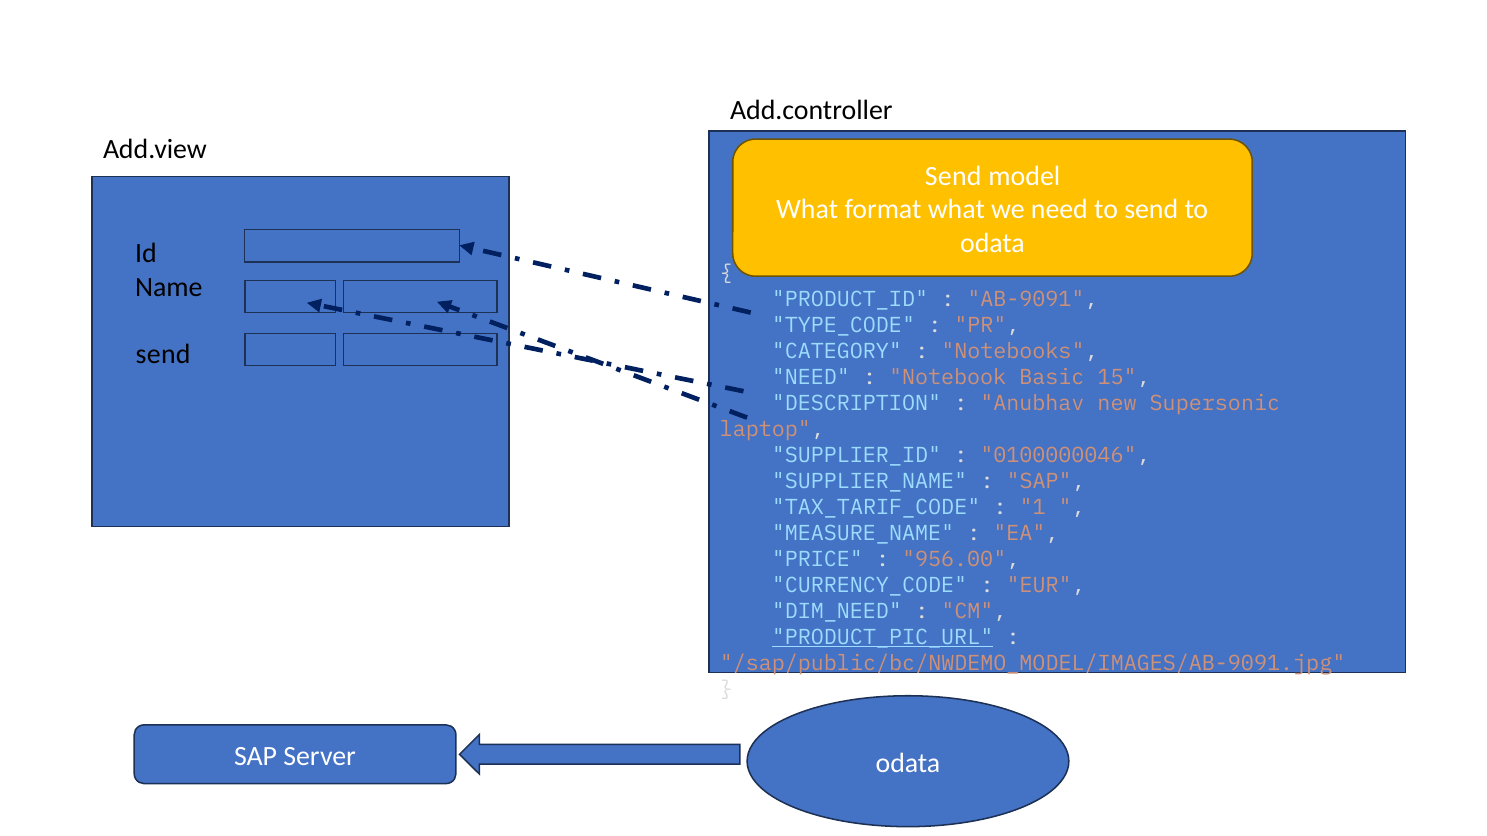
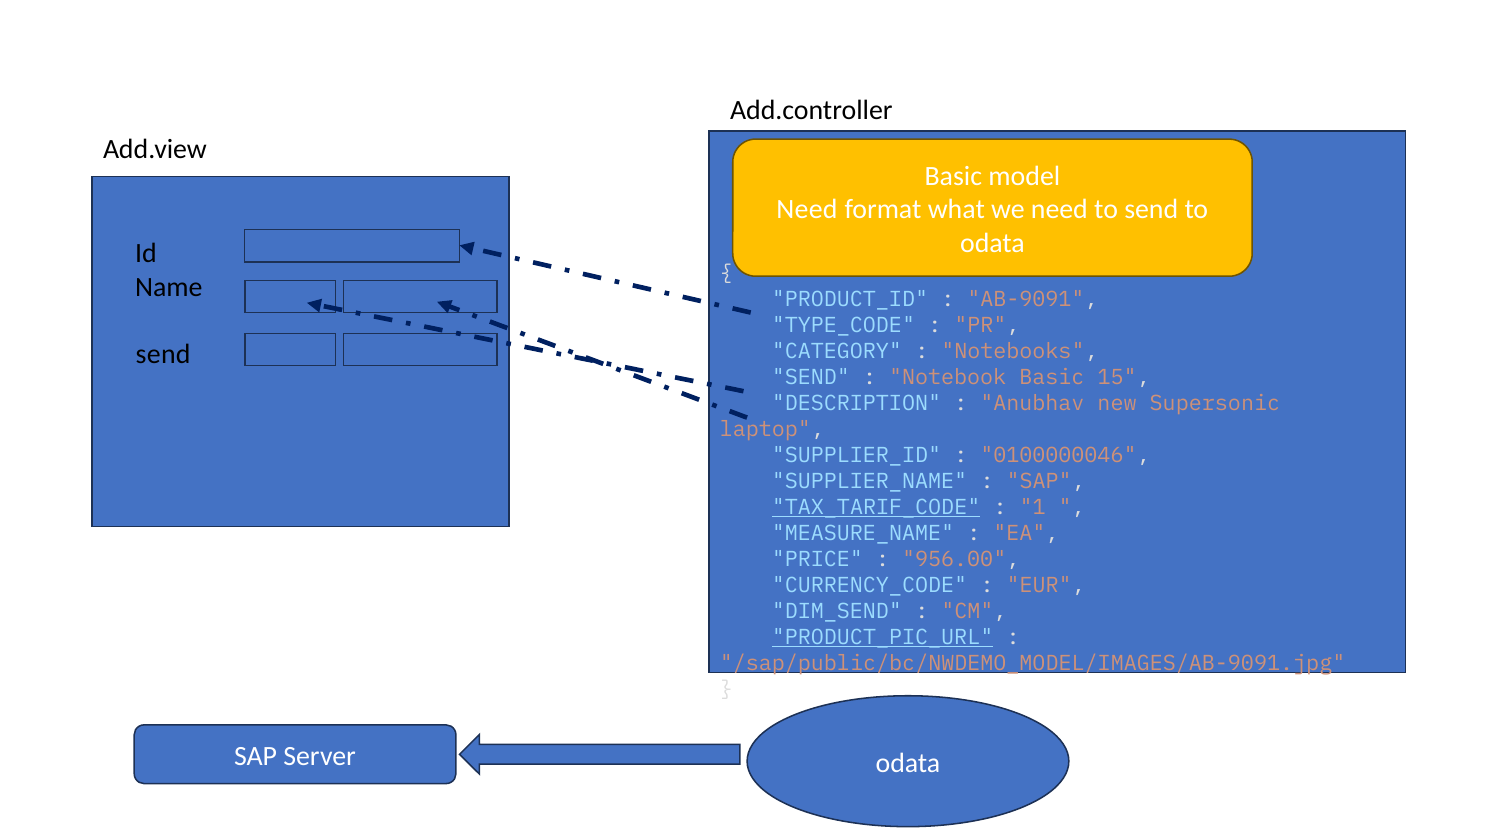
Send: Send -> Basic (953, 176)
What: What -> Need (807, 210)
NEED: NEED -> SEND (811, 377)
TAX_TARIF_CODE underline: none -> present (876, 507)
DIM_NEED: DIM_NEED -> DIM_SEND (837, 612)
